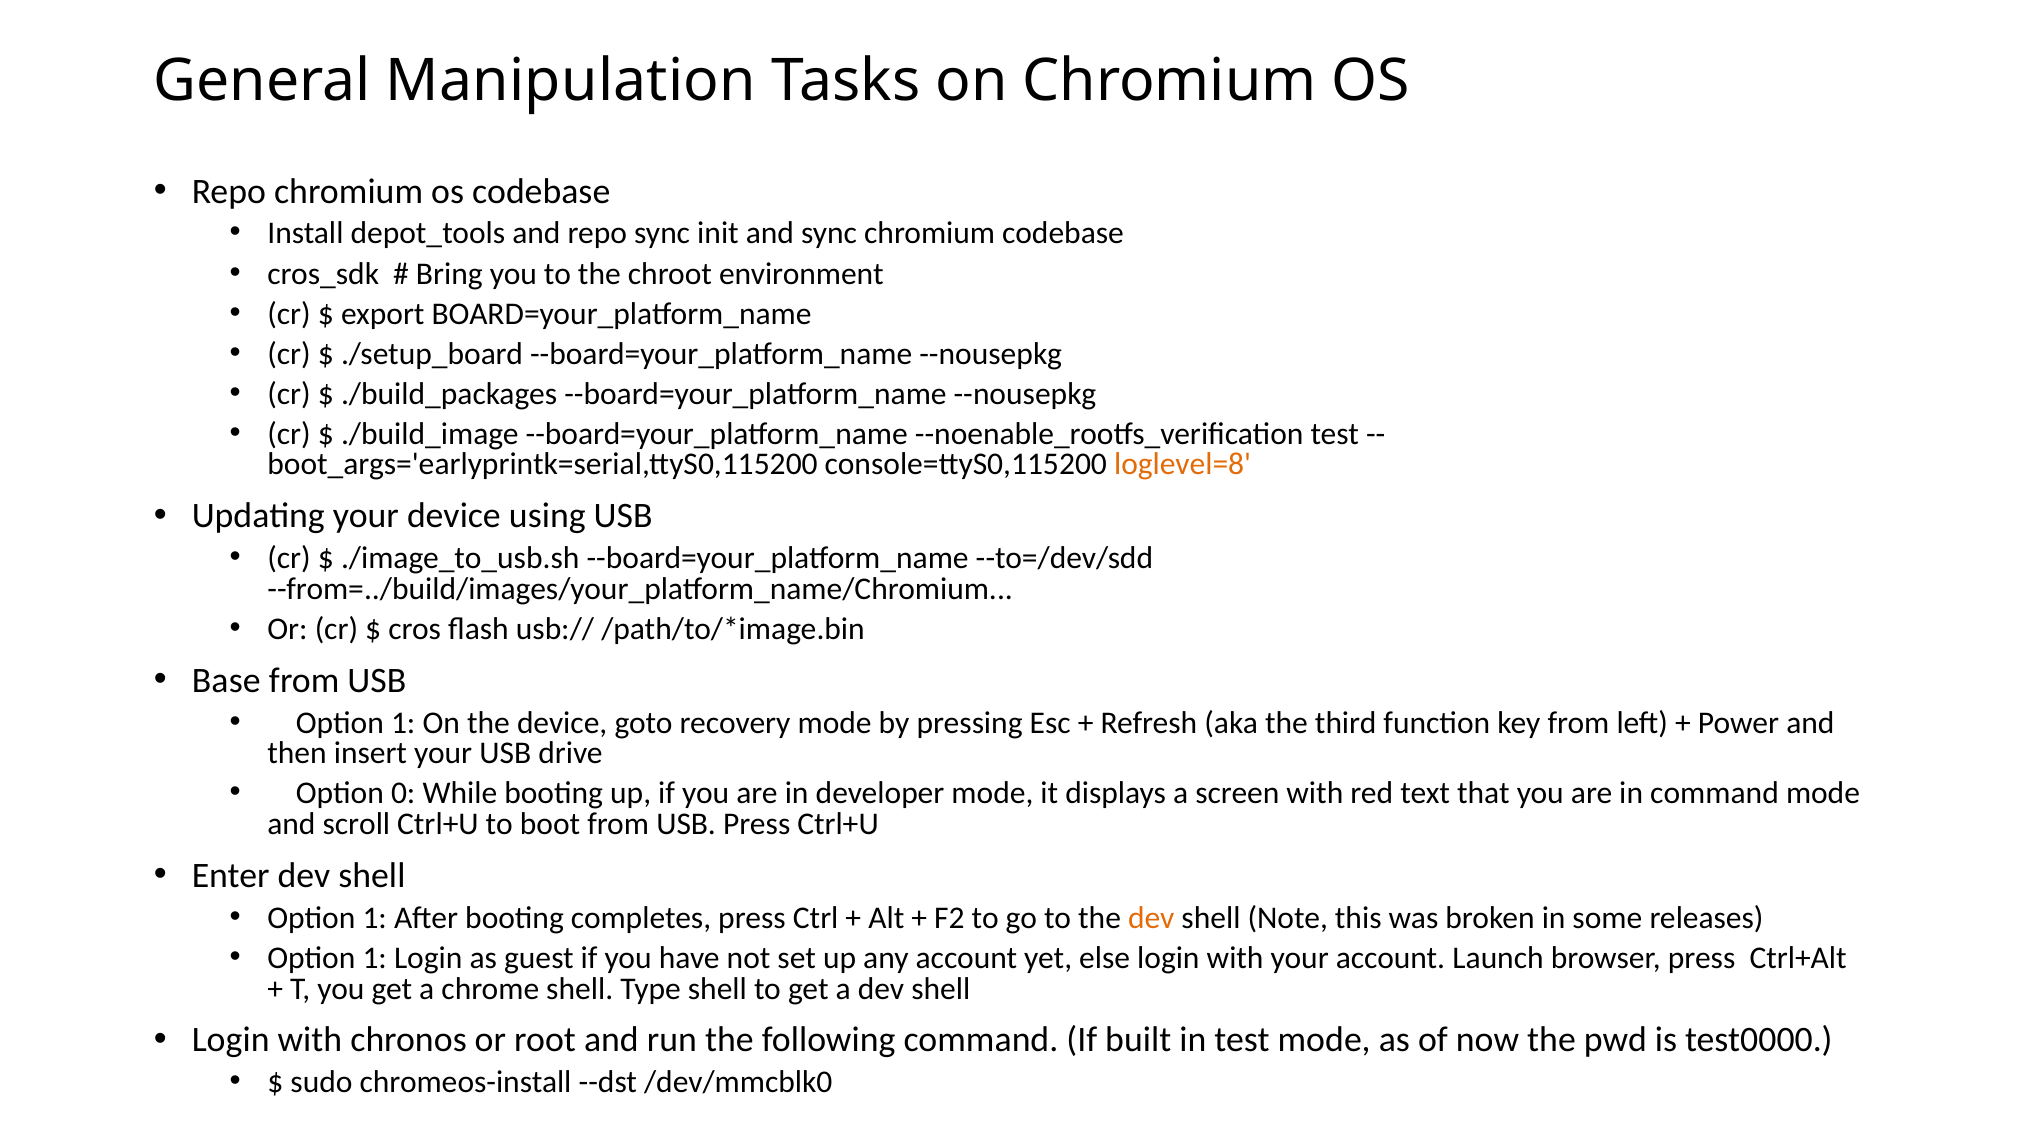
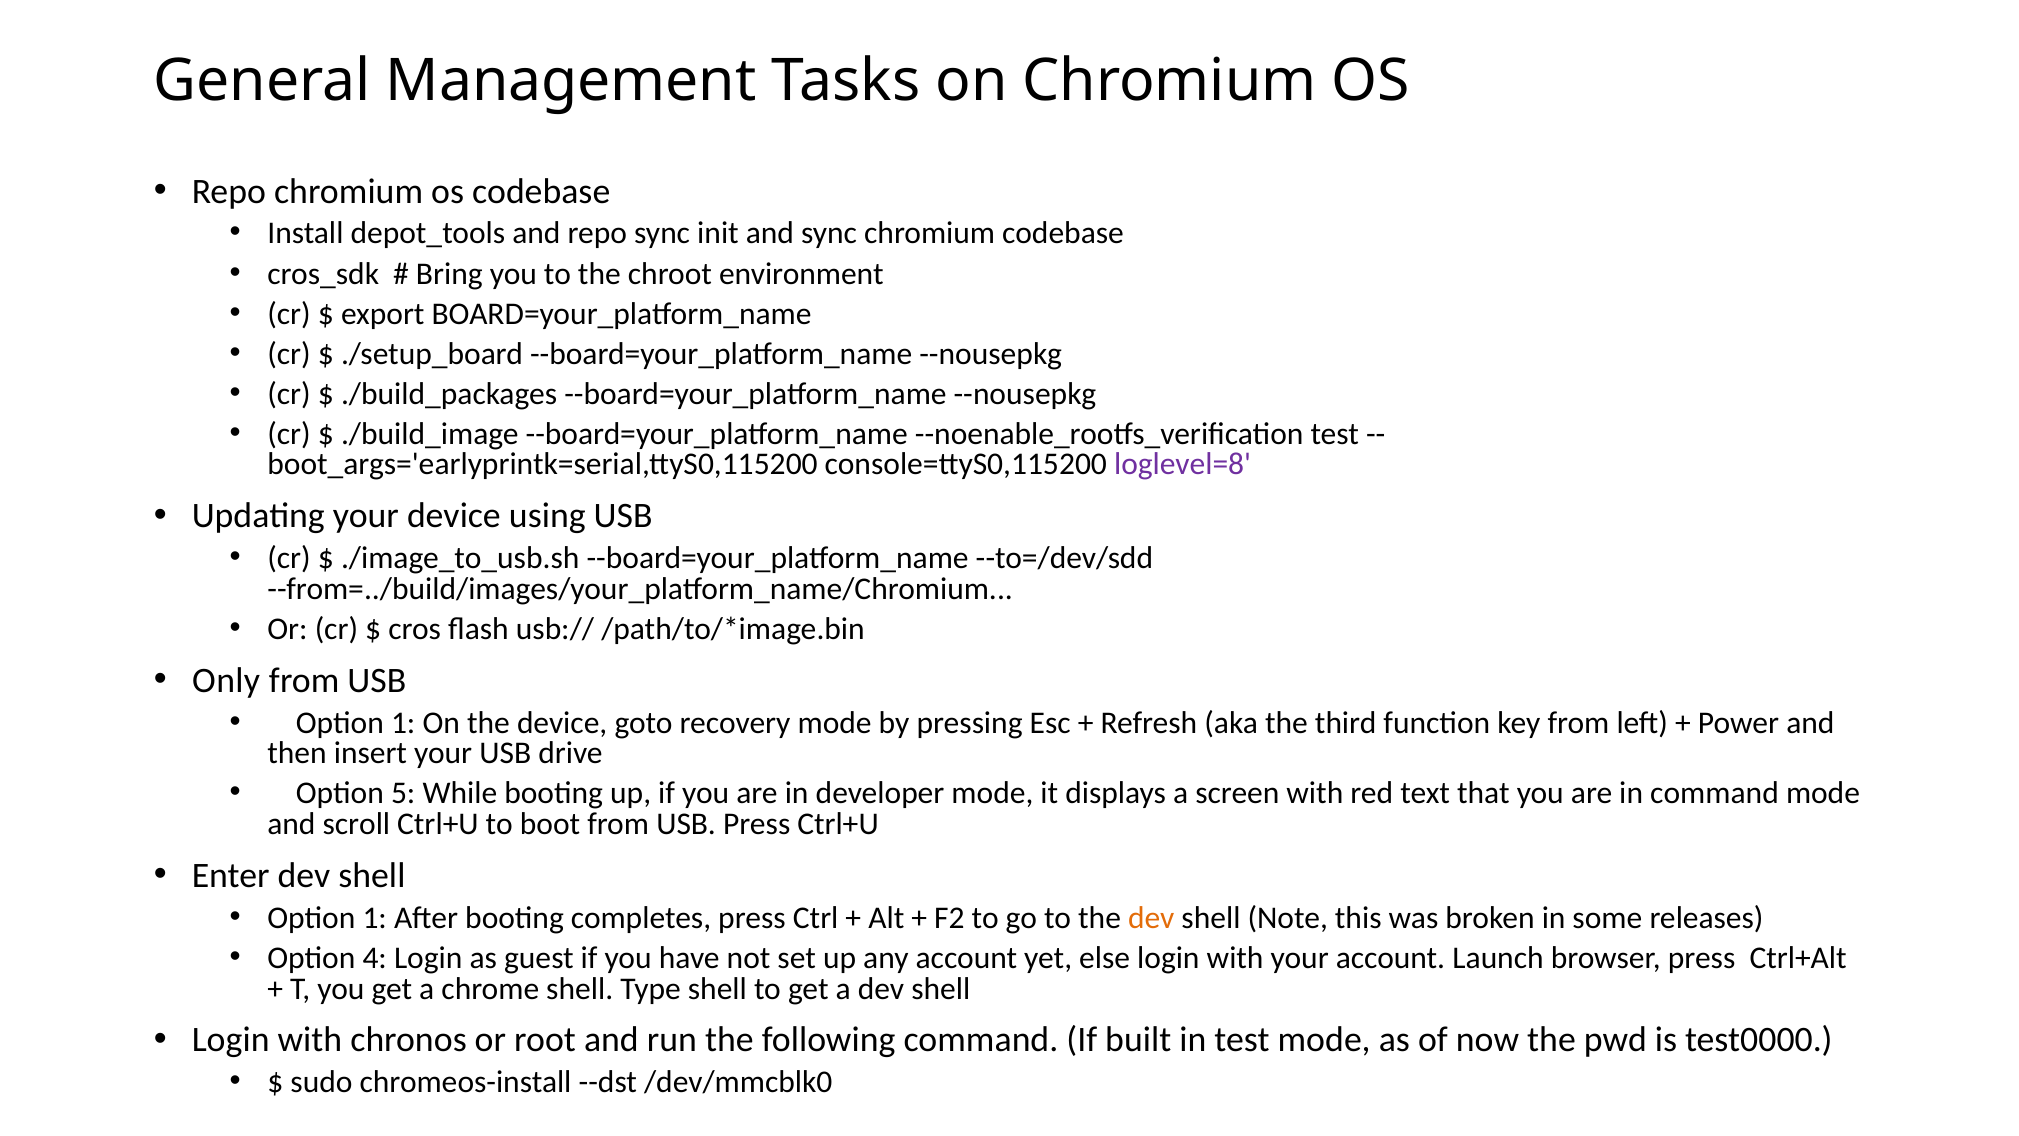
Manipulation: Manipulation -> Management (571, 81)
loglevel=8 colour: orange -> purple (1183, 464)
Base: Base -> Only (226, 680)
0: 0 -> 5 (403, 793)
1: 1 -> 4 (375, 958)
